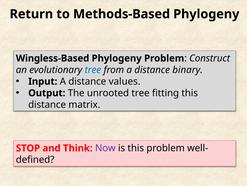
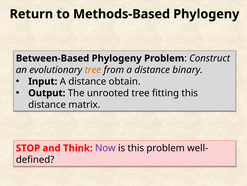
Wingless-Based: Wingless-Based -> Between-Based (53, 58)
tree colour: blue -> orange (93, 70)
values: values -> obtain (125, 81)
